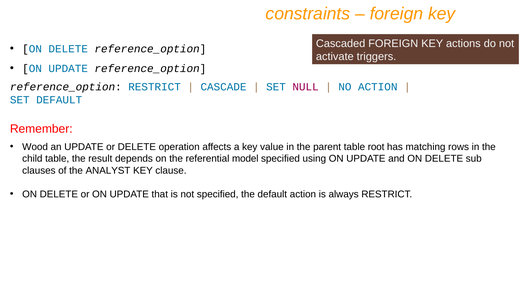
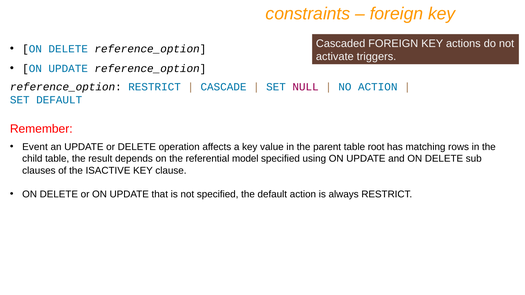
Wood: Wood -> Event (35, 147)
ANALYST: ANALYST -> ISACTIVE (108, 171)
